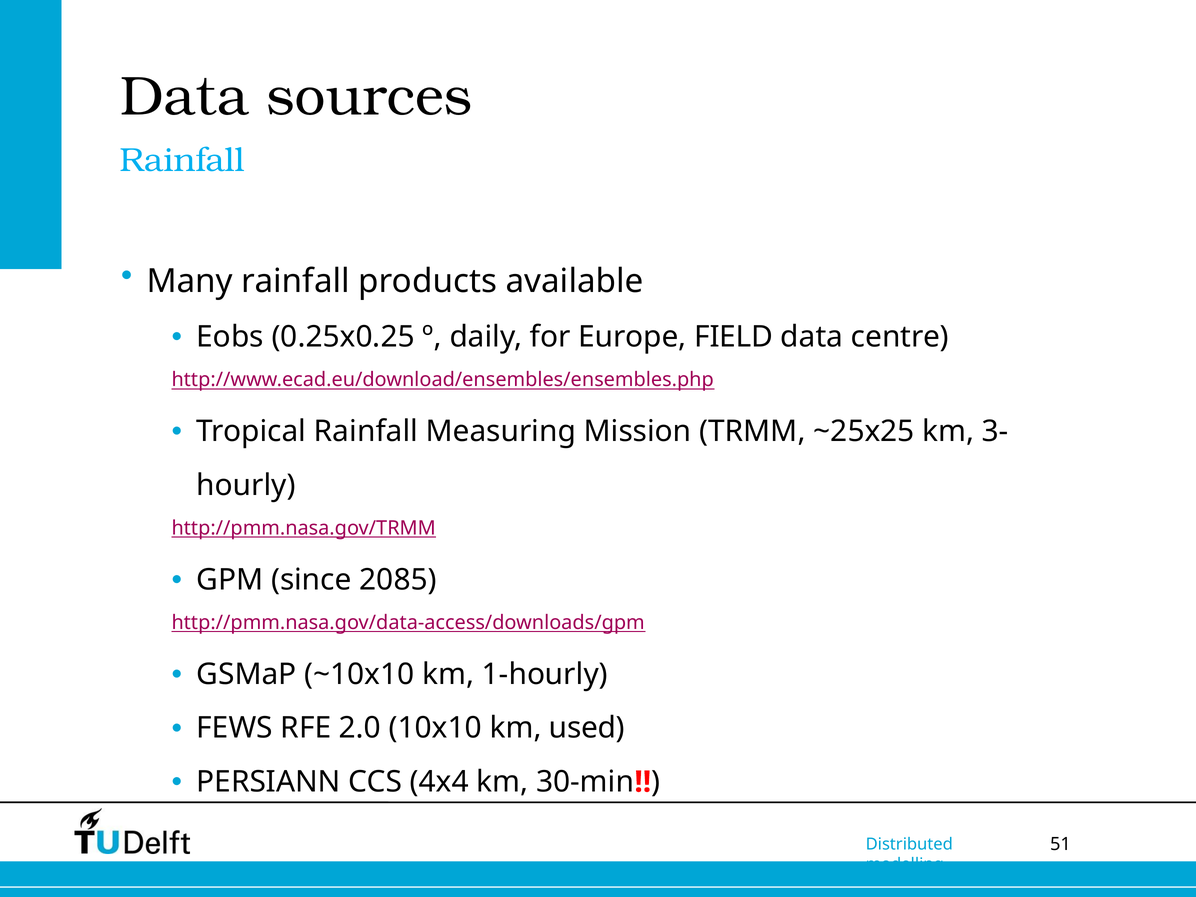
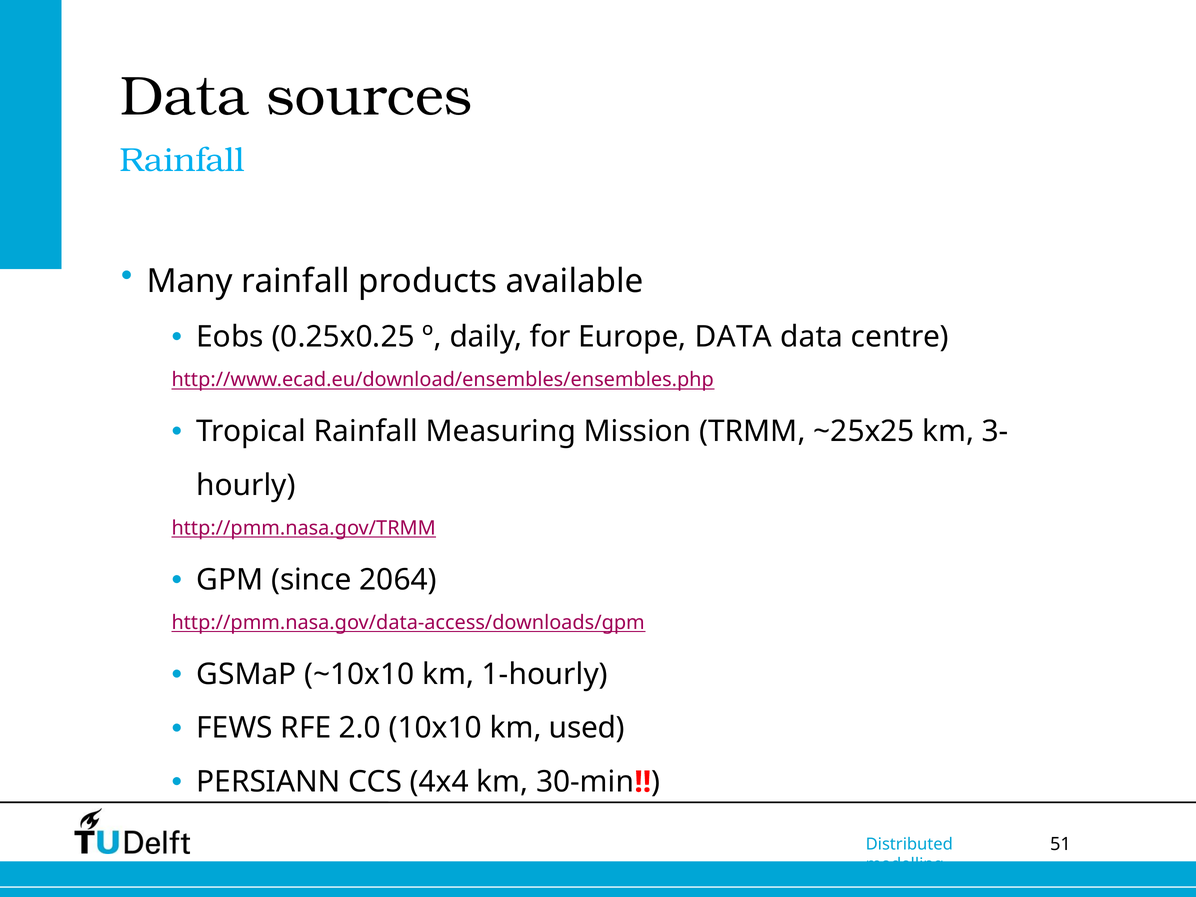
Europe FIELD: FIELD -> DATA (733, 337)
2085: 2085 -> 2064 (398, 580)
